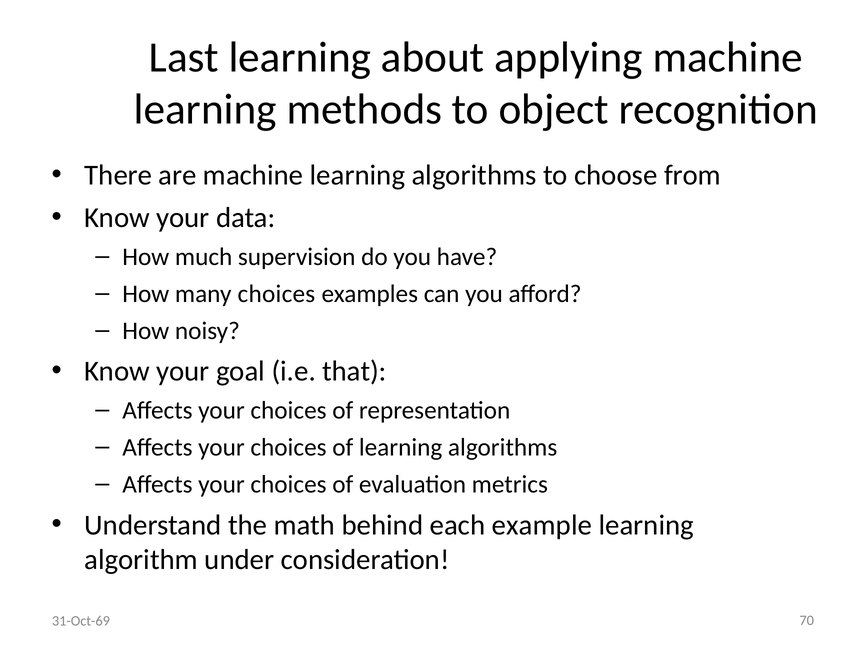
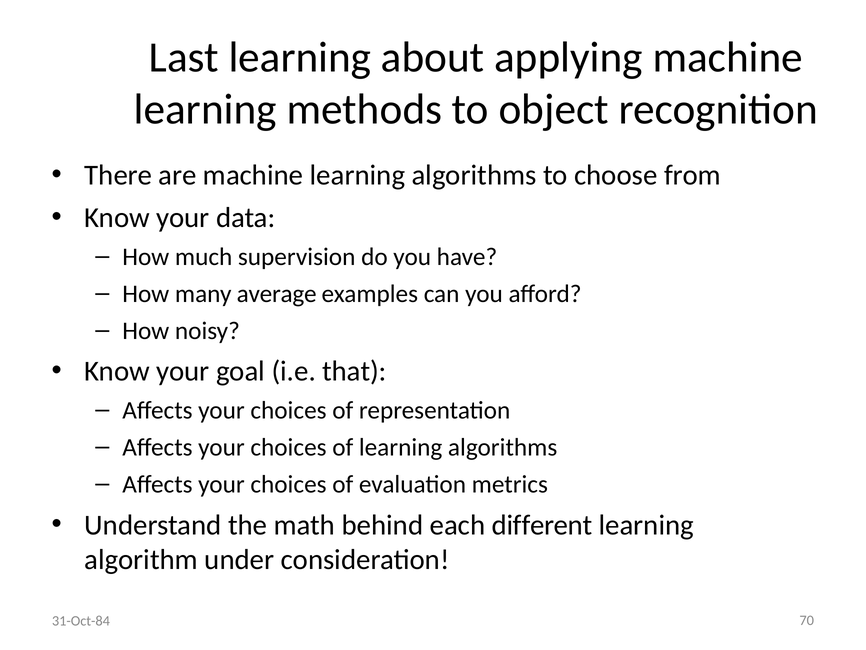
many choices: choices -> average (277, 294)
example: example -> different (542, 525)
31-Oct-69: 31-Oct-69 -> 31-Oct-84 (81, 620)
